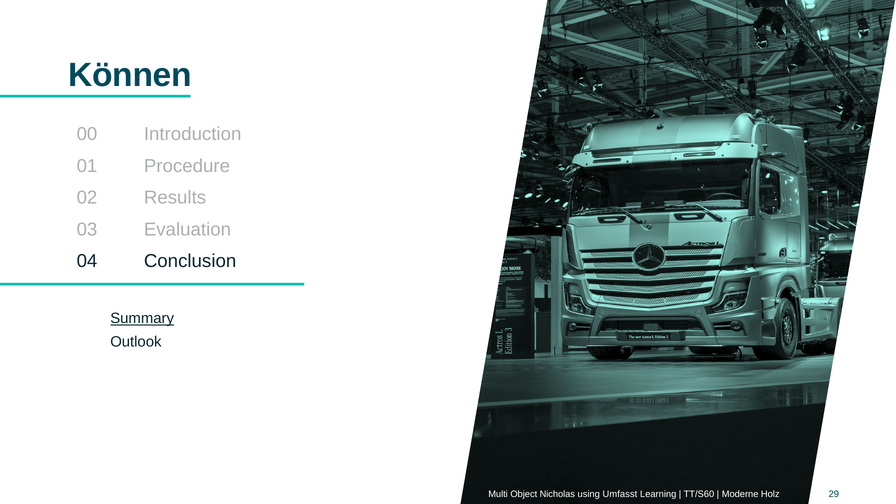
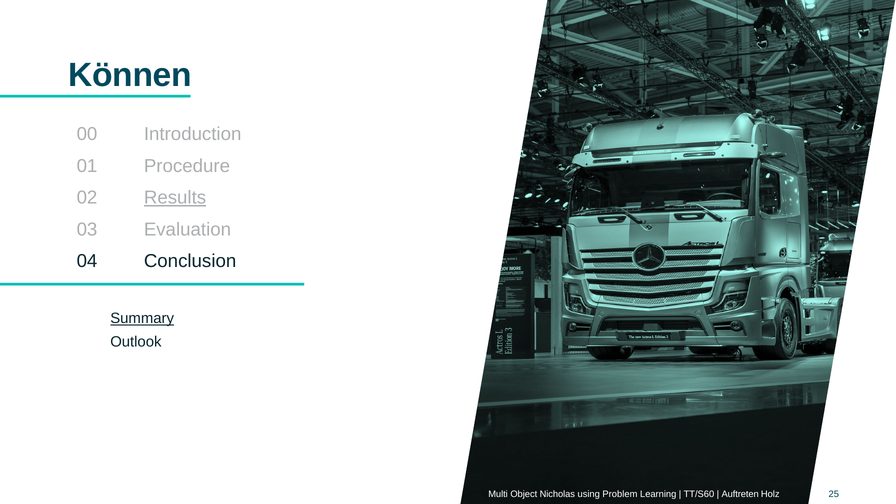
Results underline: none -> present (175, 198)
Umfasst: Umfasst -> Problem (620, 494)
Moderne: Moderne -> Auftreten (740, 494)
29: 29 -> 25 (834, 494)
